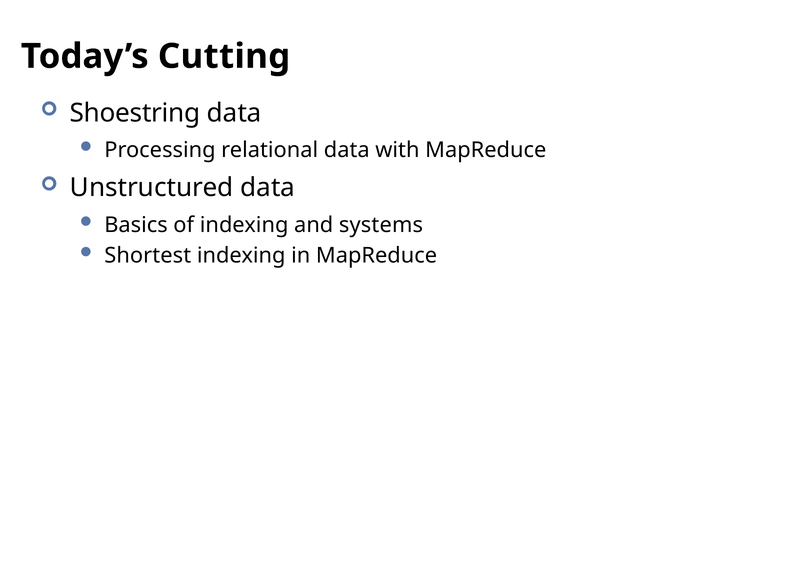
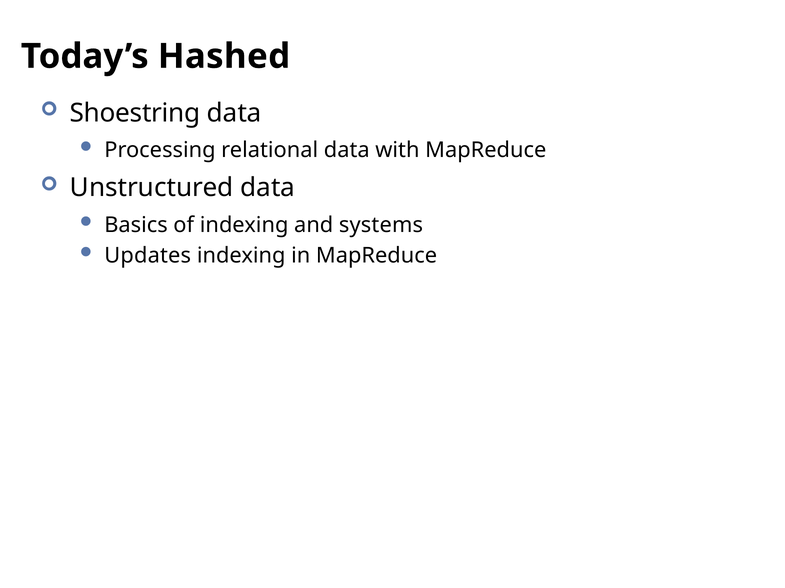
Cutting: Cutting -> Hashed (224, 56)
Shortest: Shortest -> Updates (148, 256)
